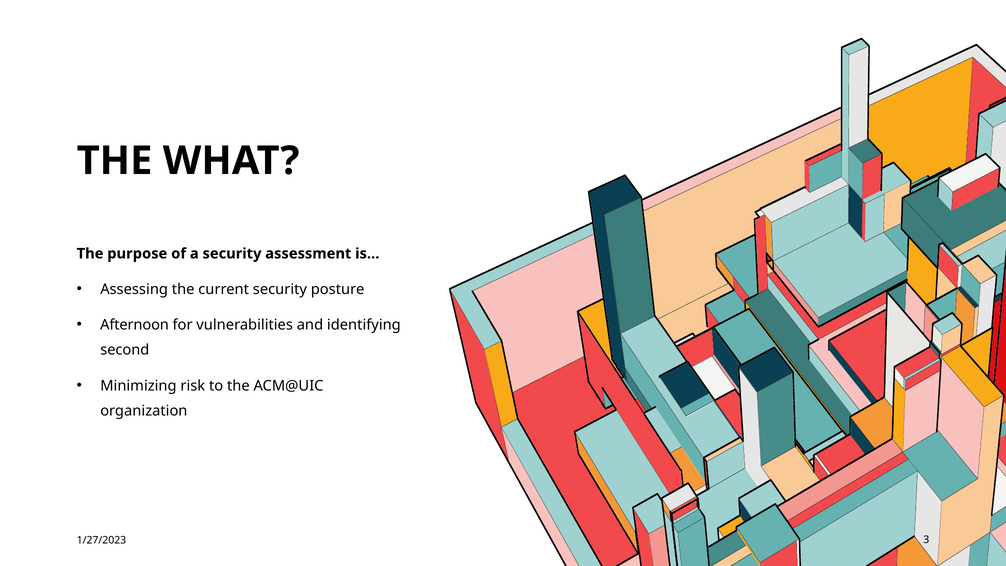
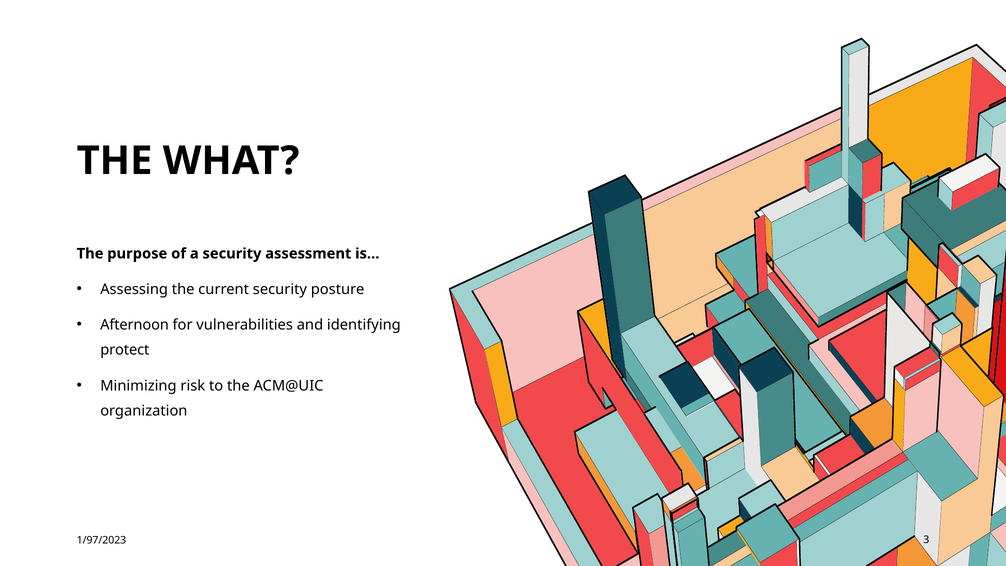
second: second -> protect (125, 350)
1/27/2023: 1/27/2023 -> 1/97/2023 (101, 540)
